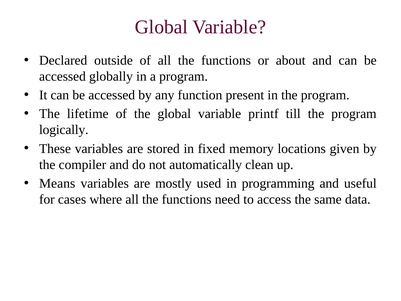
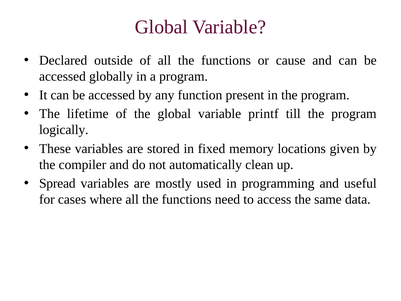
about: about -> cause (291, 60)
Means: Means -> Spread (57, 183)
